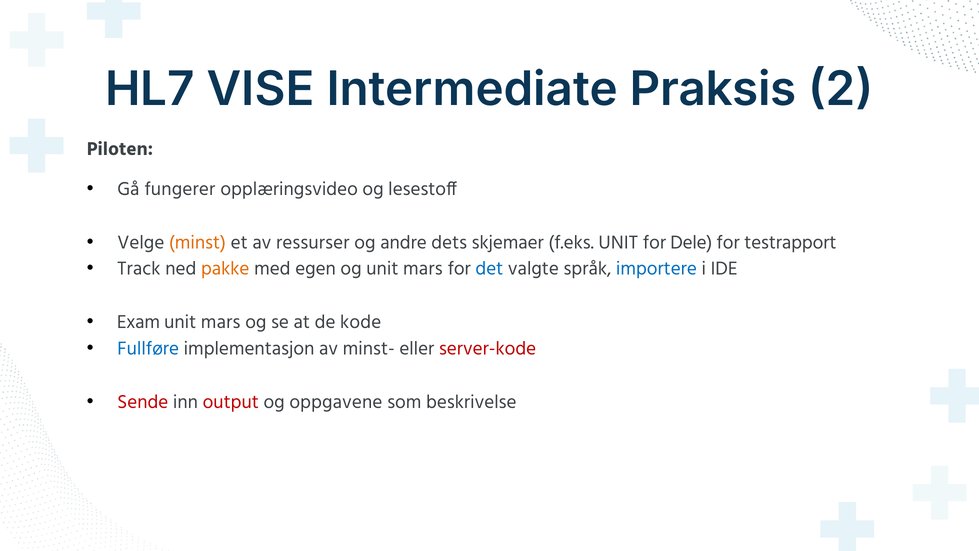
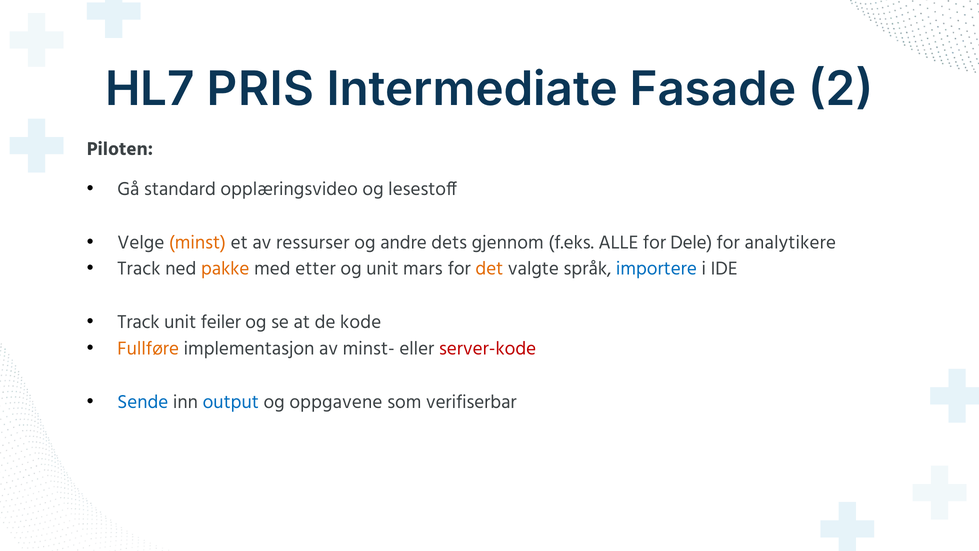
VISE: VISE -> PRIS (260, 89)
Praksis: Praksis -> Fasade (713, 89)
fungerer: fungerer -> standard (180, 189)
skjemaer: skjemaer -> gjennom (508, 242)
f.eks UNIT: UNIT -> ALLE (618, 242)
testrapport: testrapport -> analytikere (790, 242)
egen: egen -> etter (316, 269)
det colour: blue -> orange (489, 269)
Exam: Exam -> Track (138, 322)
mars: mars -> feiler (221, 322)
Fullføre colour: blue -> orange (148, 348)
Sende colour: red -> blue (143, 402)
output colour: red -> blue (231, 402)
beskrivelse: beskrivelse -> verifiserbar (471, 402)
